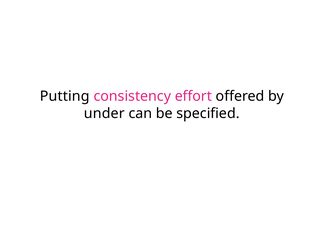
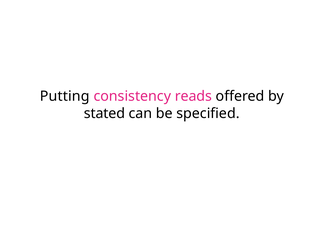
effort: effort -> reads (193, 96)
under: under -> stated (105, 113)
